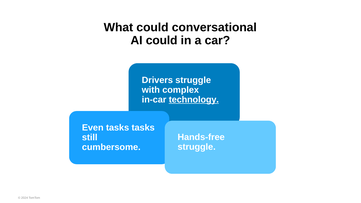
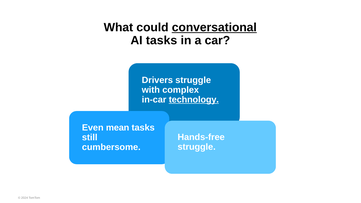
conversational underline: none -> present (214, 27)
AI could: could -> tasks (162, 40)
Even tasks: tasks -> mean (118, 128)
